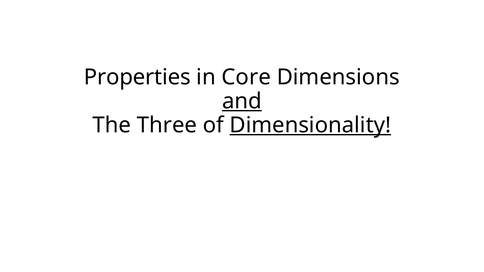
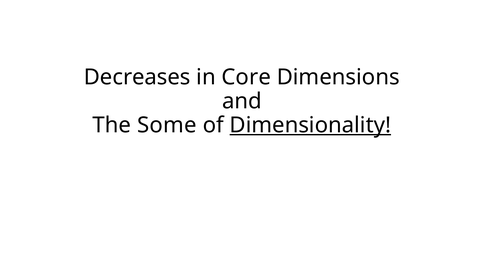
Properties: Properties -> Decreases (137, 77)
and underline: present -> none (242, 101)
Three: Three -> Some (167, 125)
